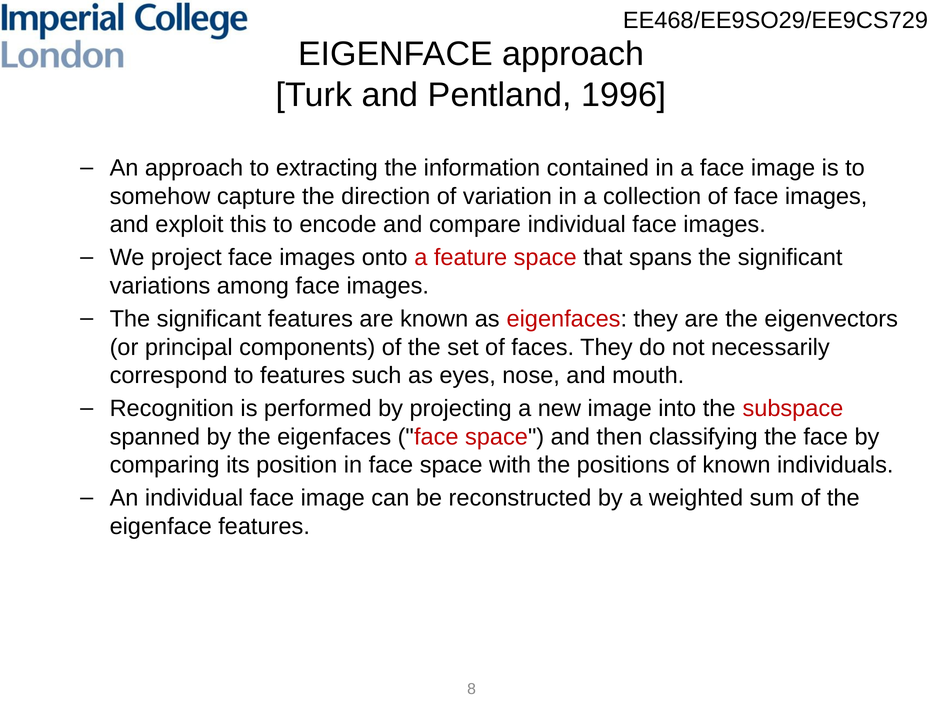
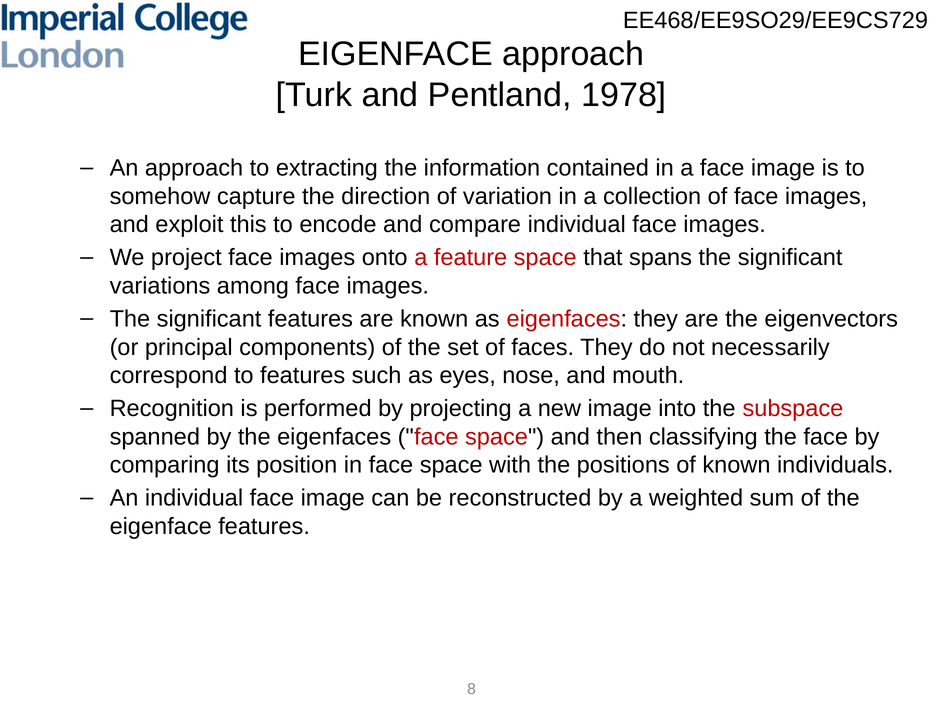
1996: 1996 -> 1978 (624, 95)
